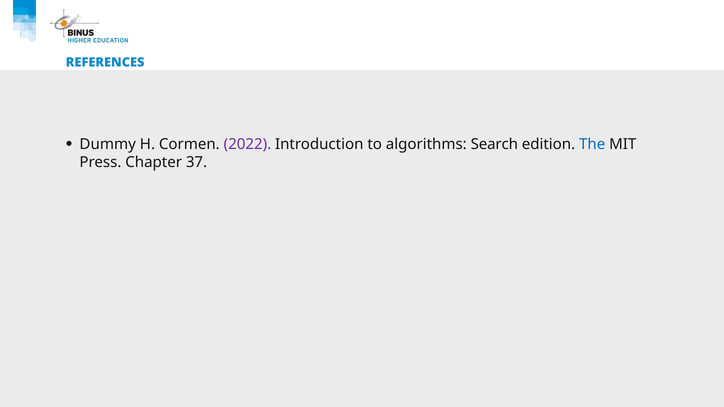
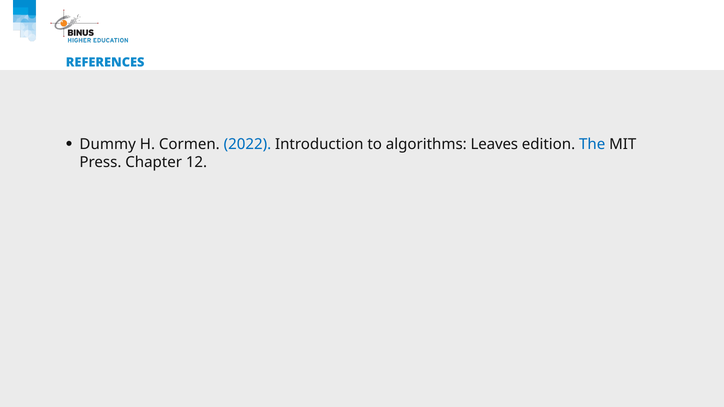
2022 colour: purple -> blue (247, 144)
Search: Search -> Leaves (494, 144)
37: 37 -> 12 (197, 162)
